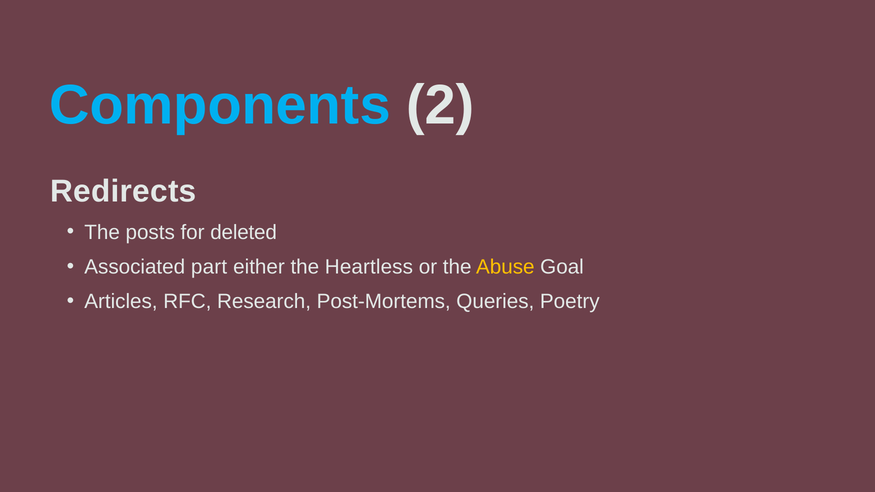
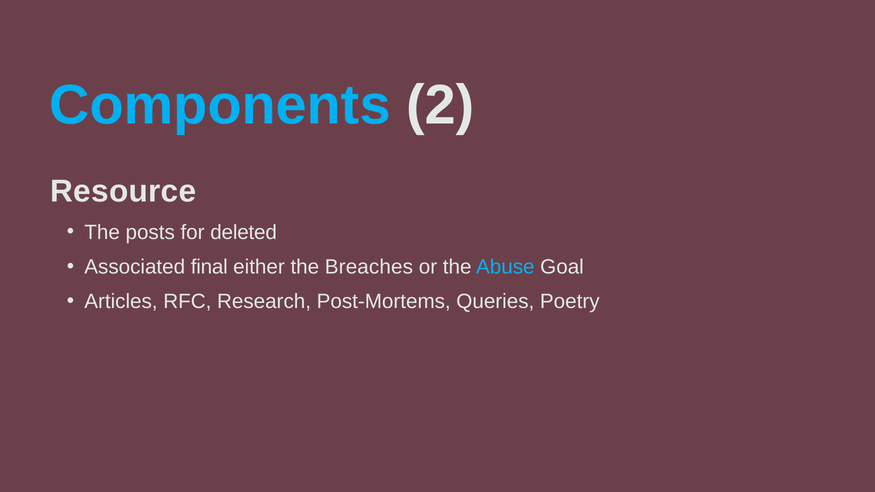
Redirects: Redirects -> Resource (123, 191)
part: part -> final (209, 267)
Heartless: Heartless -> Breaches (369, 267)
Abuse colour: yellow -> light blue (505, 267)
